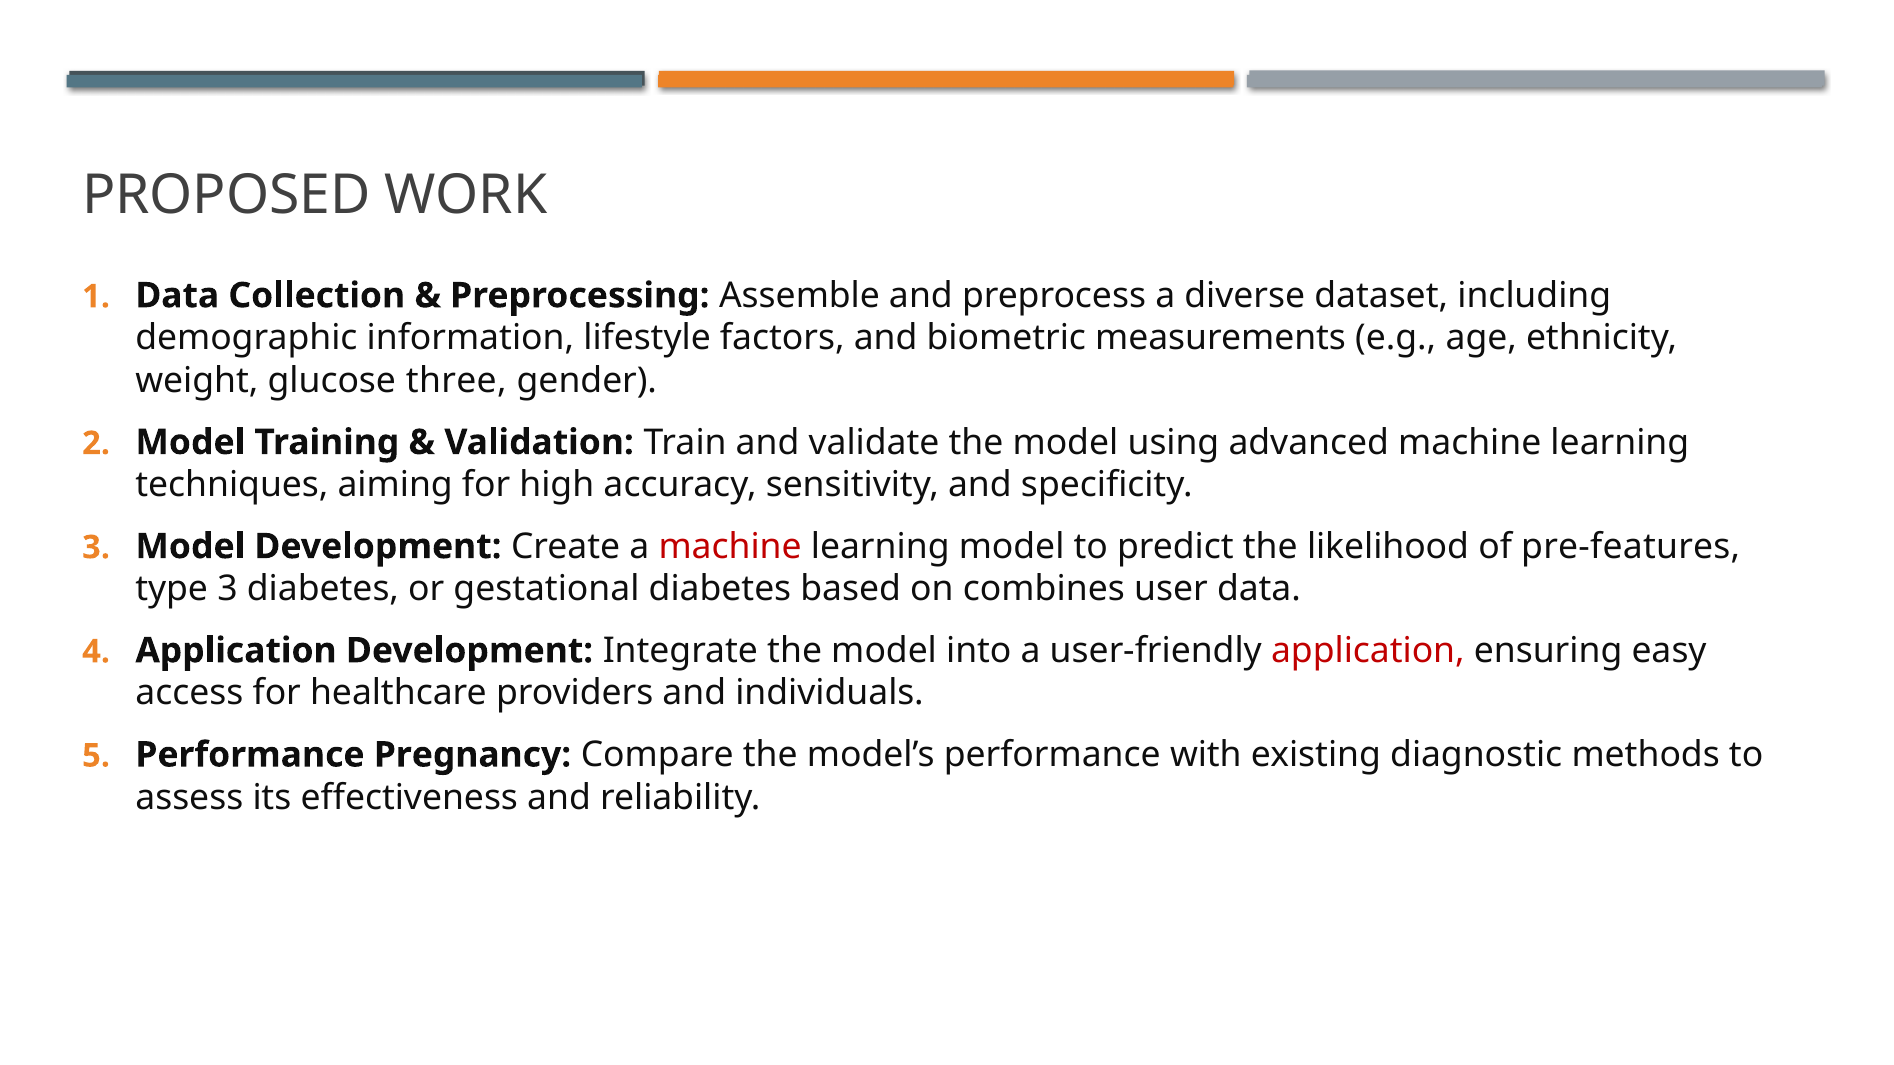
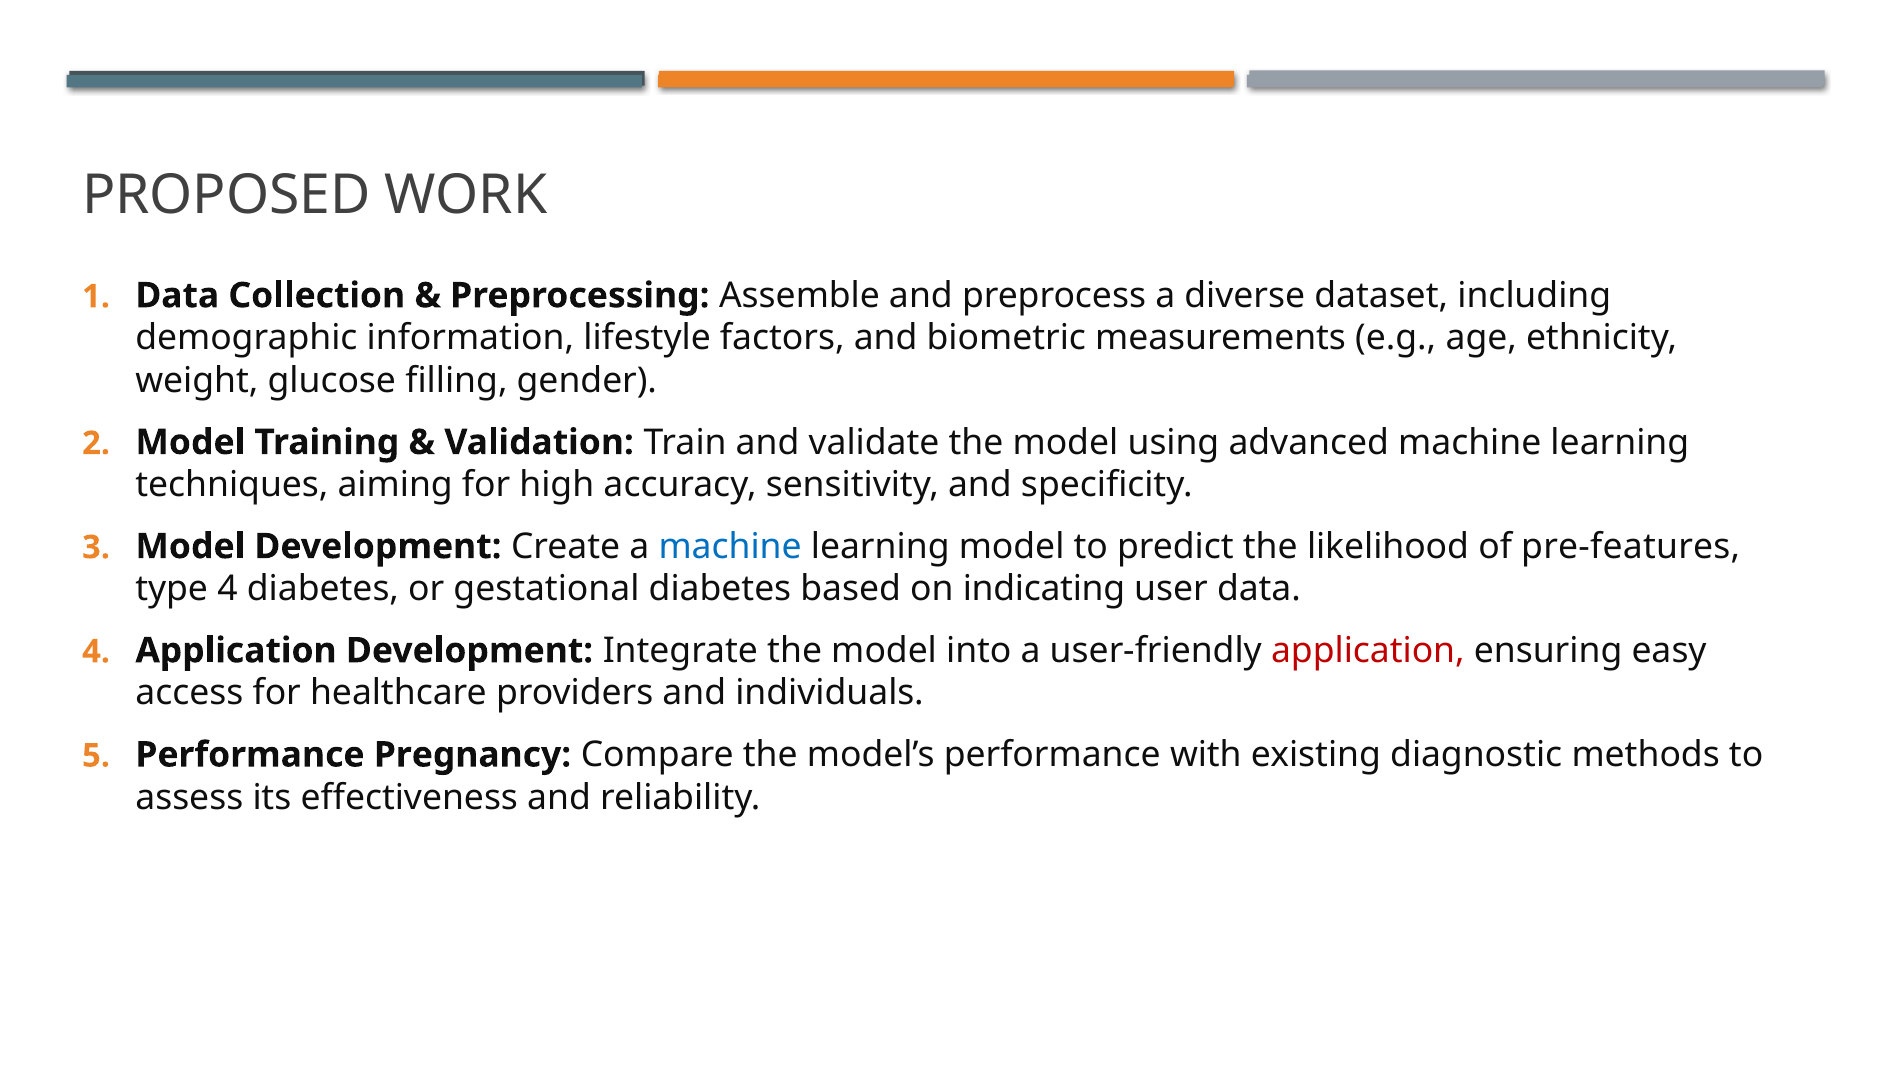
three: three -> filling (456, 381)
machine colour: red -> blue (730, 547)
type 3: 3 -> 4 (227, 589)
combines: combines -> indicating (1044, 589)
